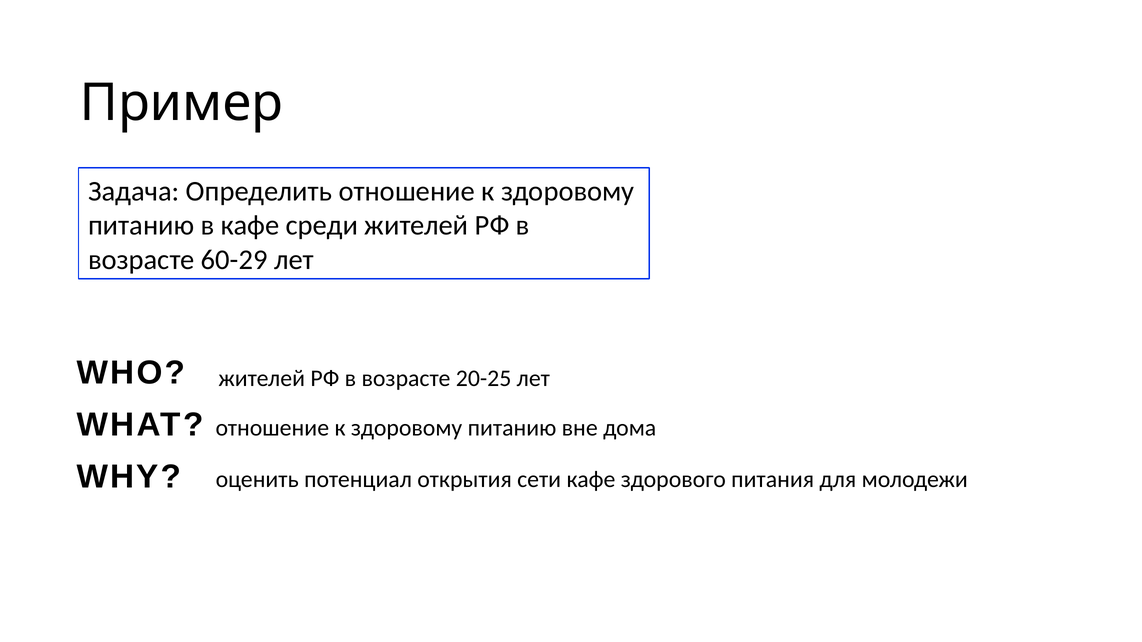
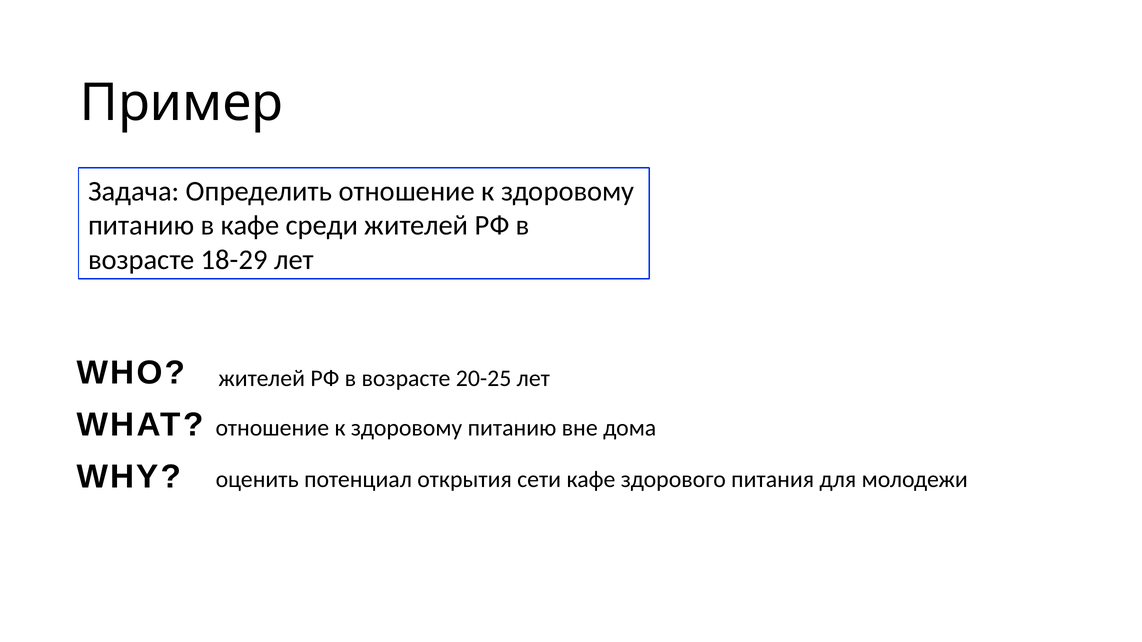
60-29: 60-29 -> 18-29 (234, 260)
